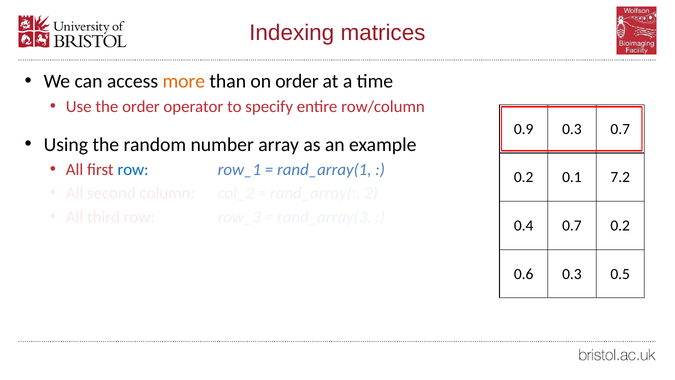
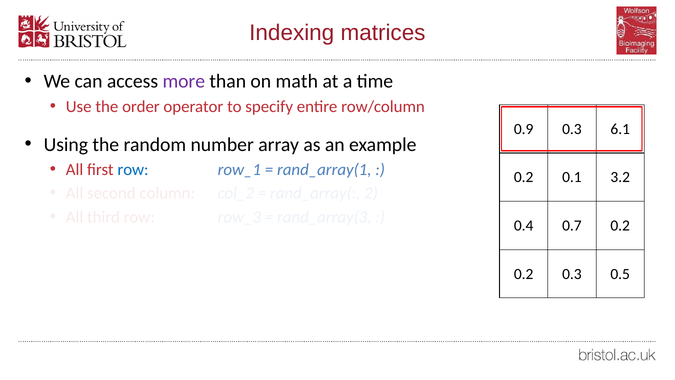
more colour: orange -> purple (184, 81)
on order: order -> math (297, 81)
0.3 0.7: 0.7 -> 6.1 (620, 129)
7.2: 7.2 -> 3.2 (620, 177)
0.6: 0.6 -> 0.2 (524, 274)
